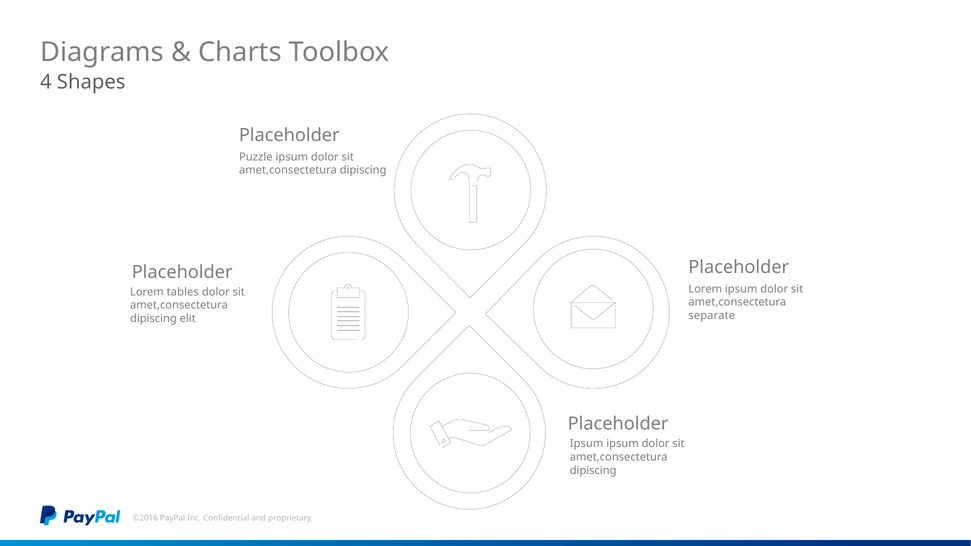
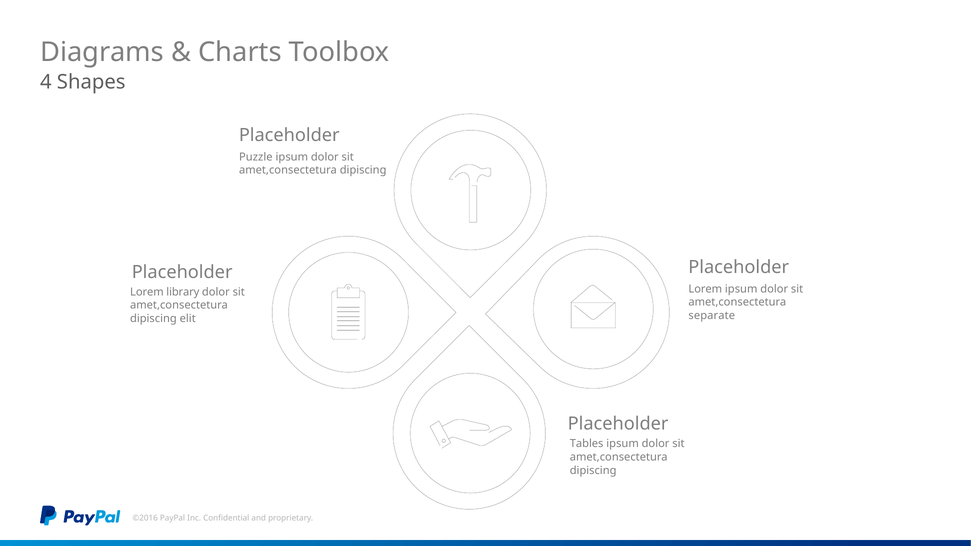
tables: tables -> library (183, 292)
Ipsum: Ipsum -> Tables (587, 444)
